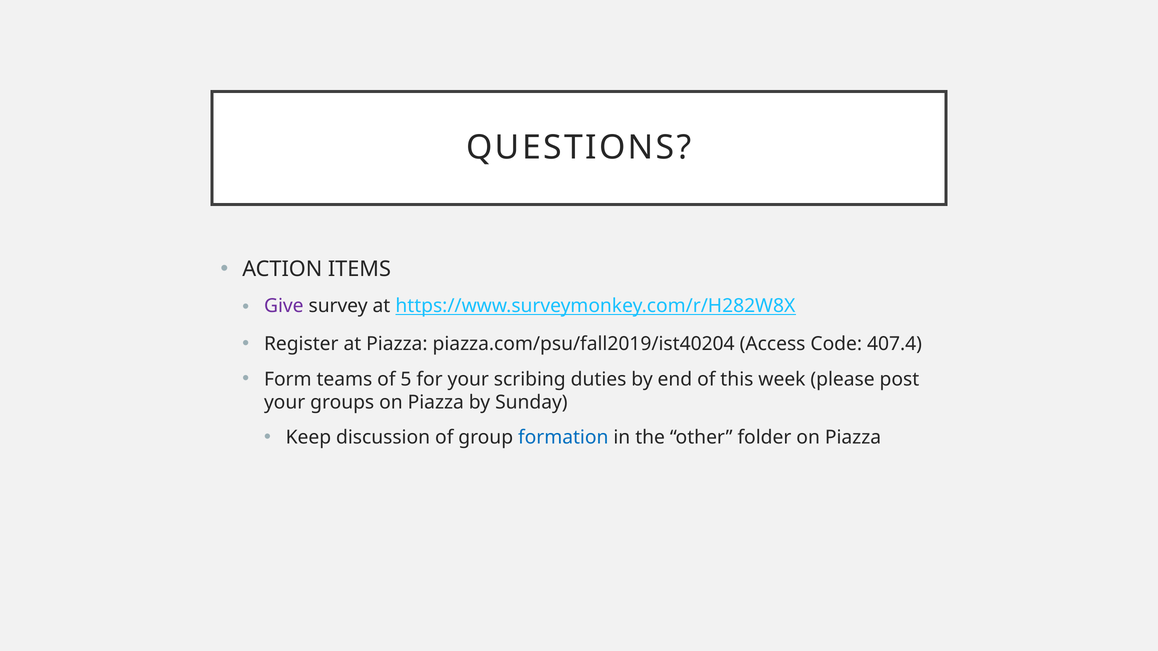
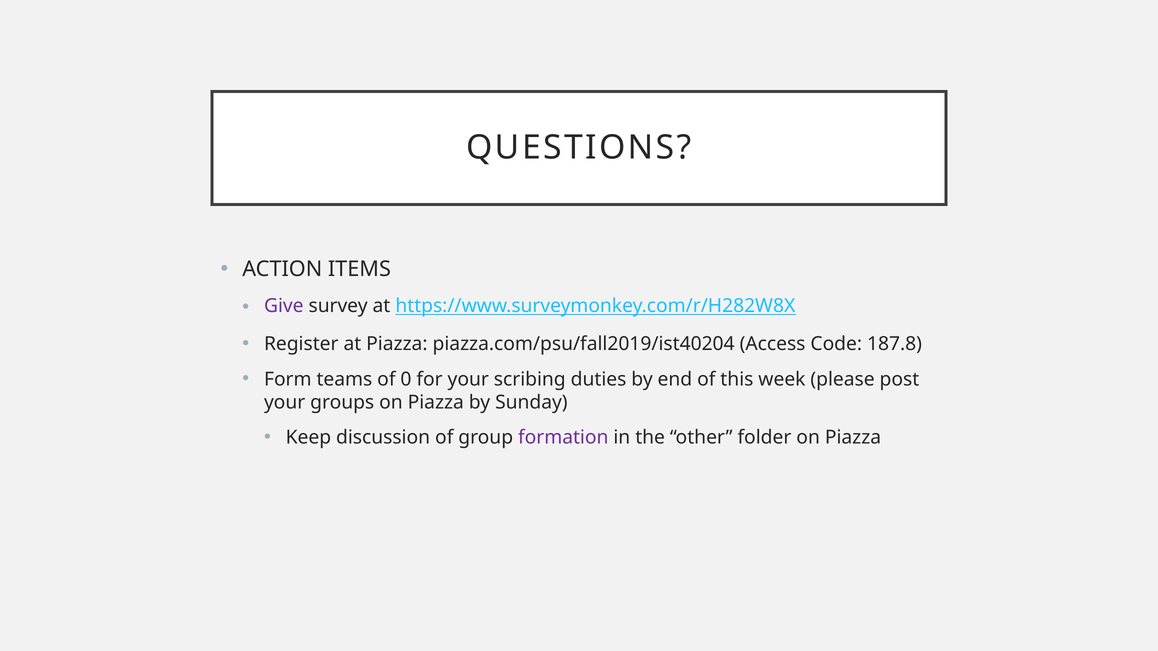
407.4: 407.4 -> 187.8 (894, 344)
5: 5 -> 0 (406, 379)
formation colour: blue -> purple (563, 438)
